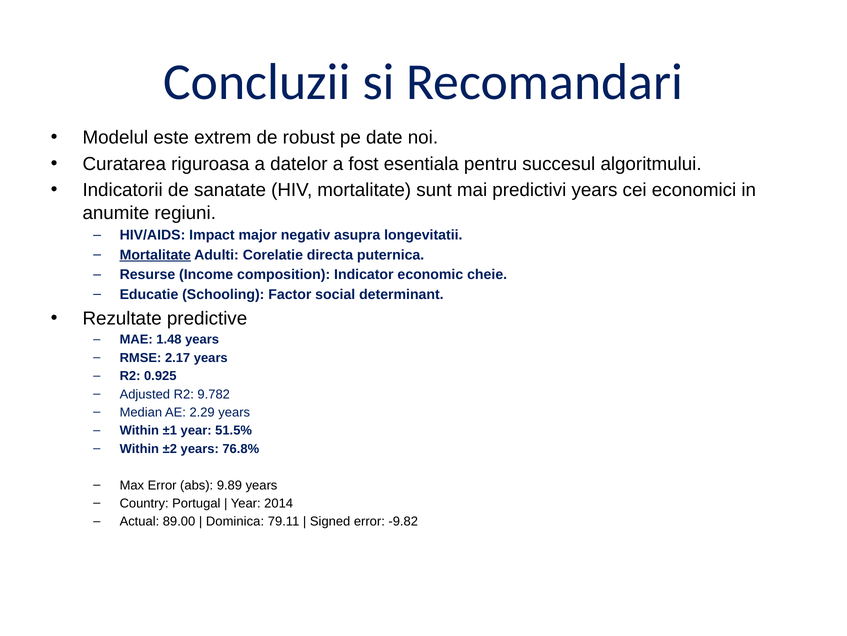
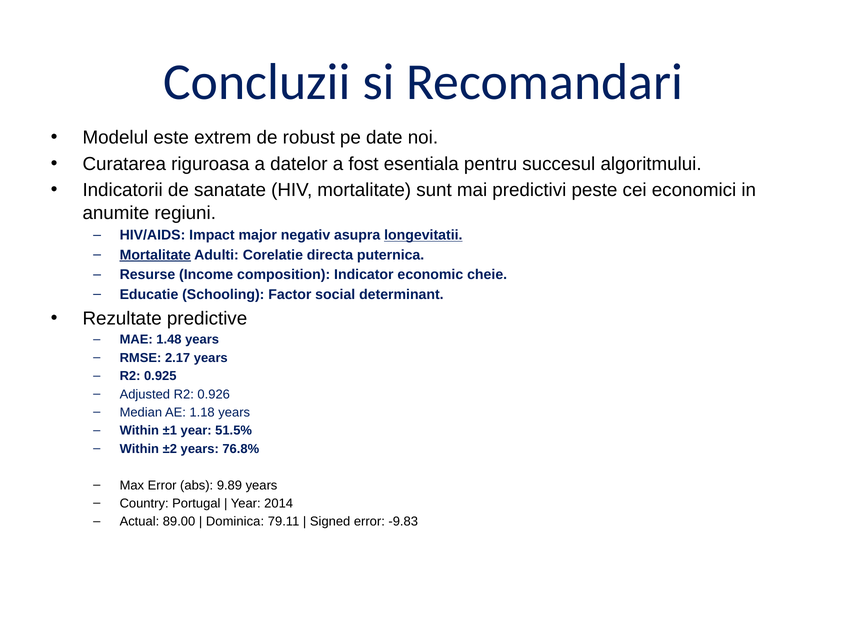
predictivi years: years -> peste (594, 190)
longevitatii underline: none -> present (423, 235)
9.782: 9.782 -> 0.926 (214, 394)
2.29: 2.29 -> 1.18 (202, 412)
-9.82: -9.82 -> -9.83 (403, 521)
